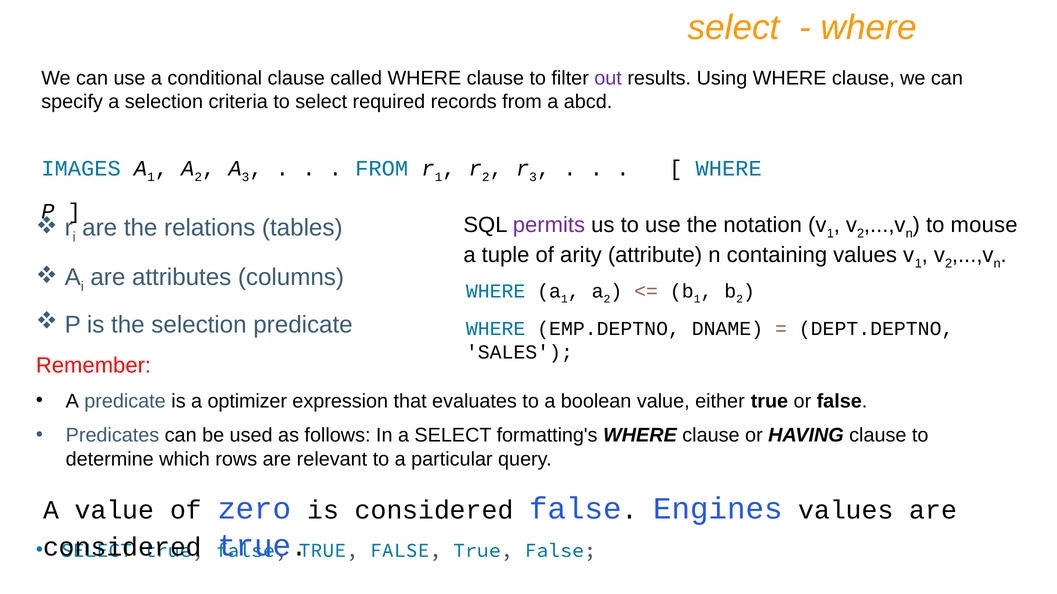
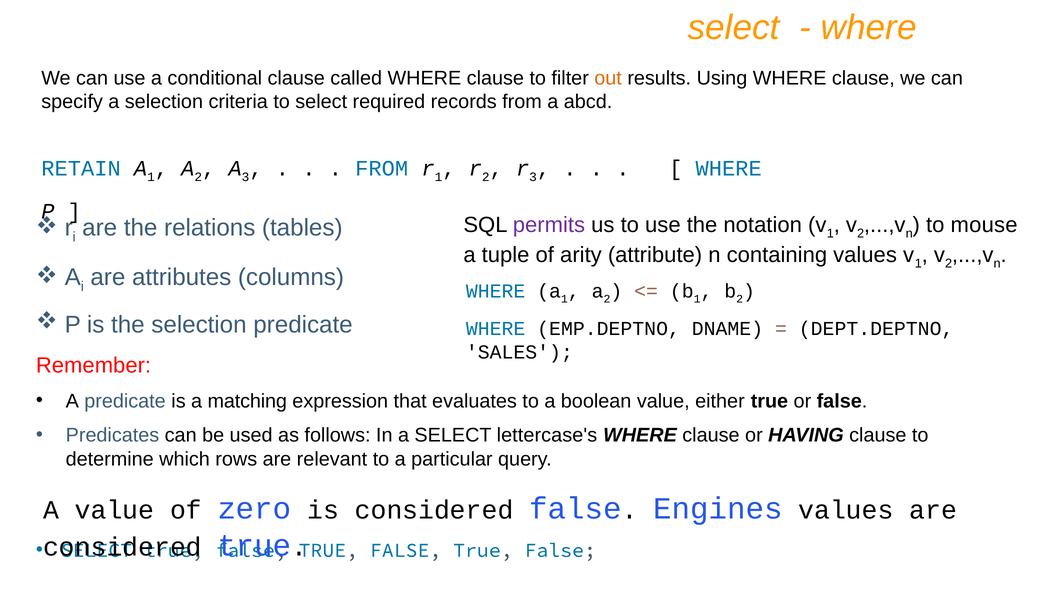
out colour: purple -> orange (608, 78)
IMAGES: IMAGES -> RETAIN (81, 168)
optimizer: optimizer -> matching (247, 401)
formatting's: formatting's -> lettercase's (547, 436)
